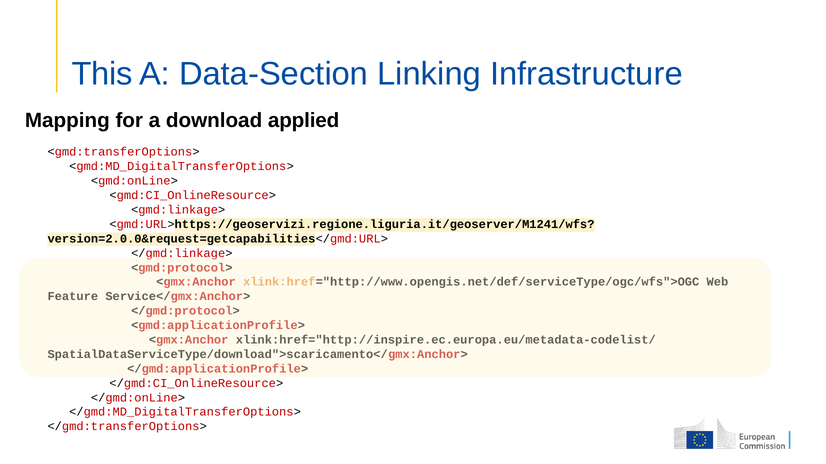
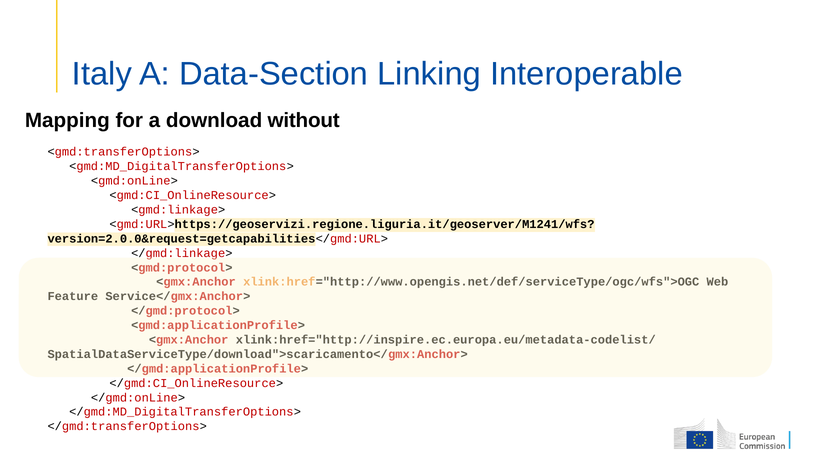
This: This -> Italy (102, 74)
Infrastructure: Infrastructure -> Interoperable (586, 74)
applied: applied -> without (304, 120)
